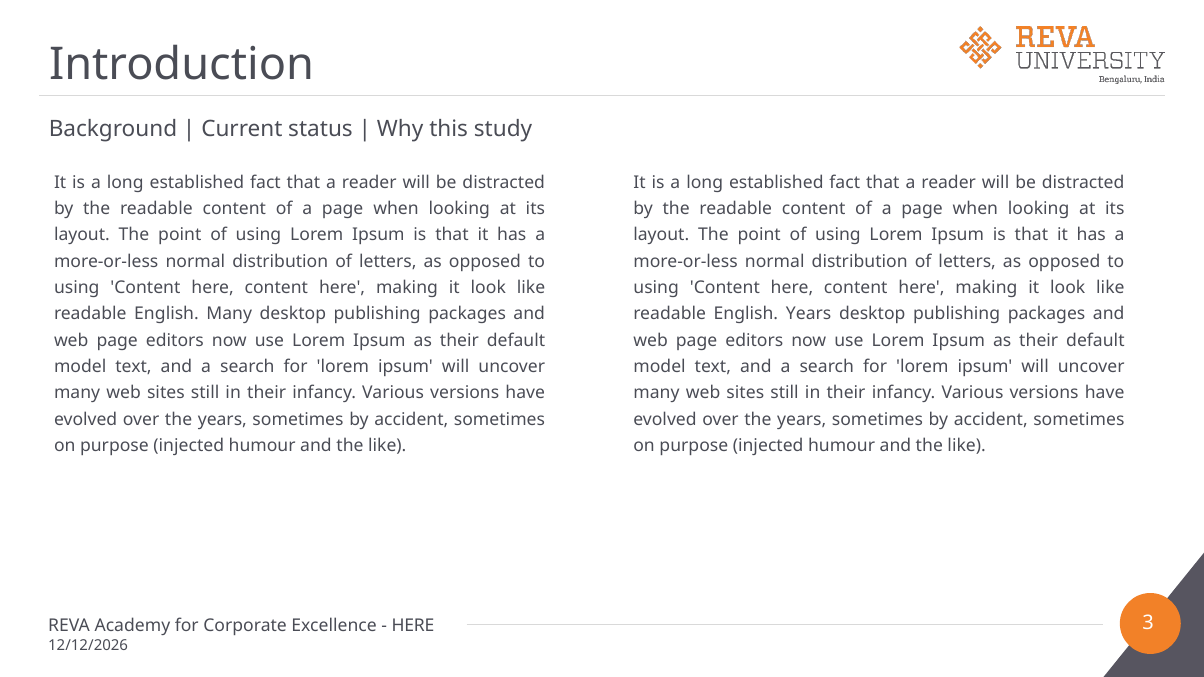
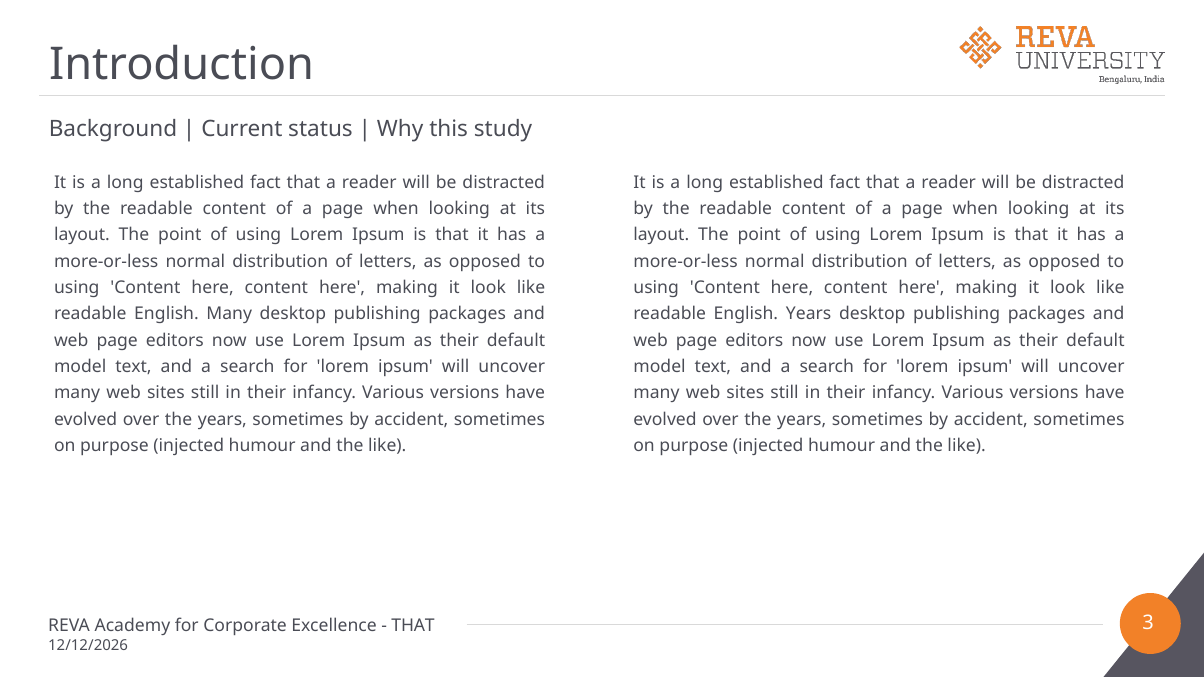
HERE: HERE -> THAT (413, 626)
